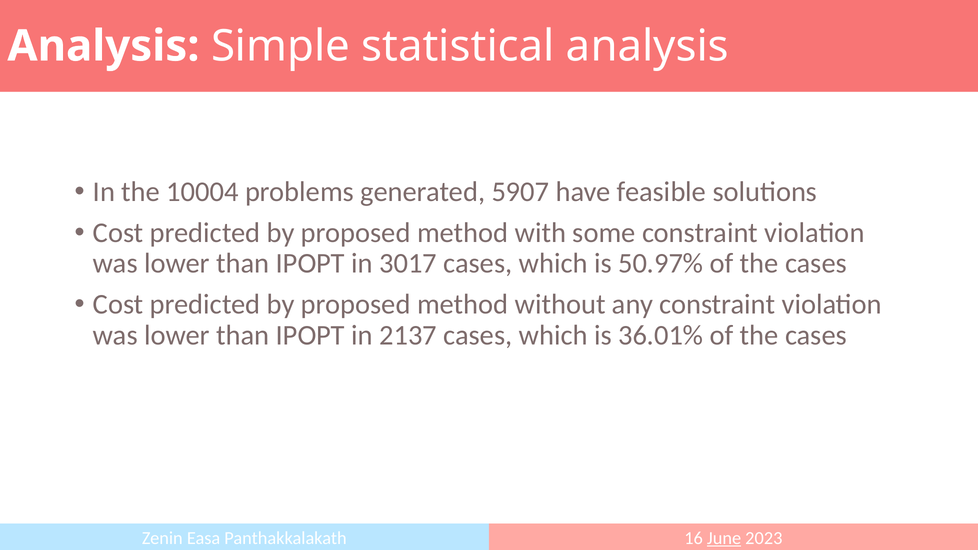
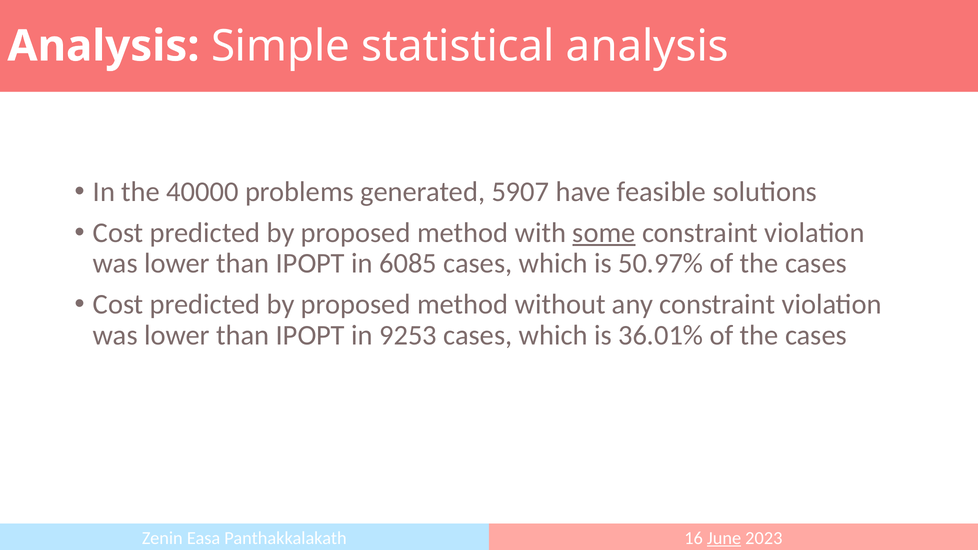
10004: 10004 -> 40000 (203, 192)
some underline: none -> present (604, 233)
3017: 3017 -> 6085 (408, 264)
2137: 2137 -> 9253 (408, 335)
